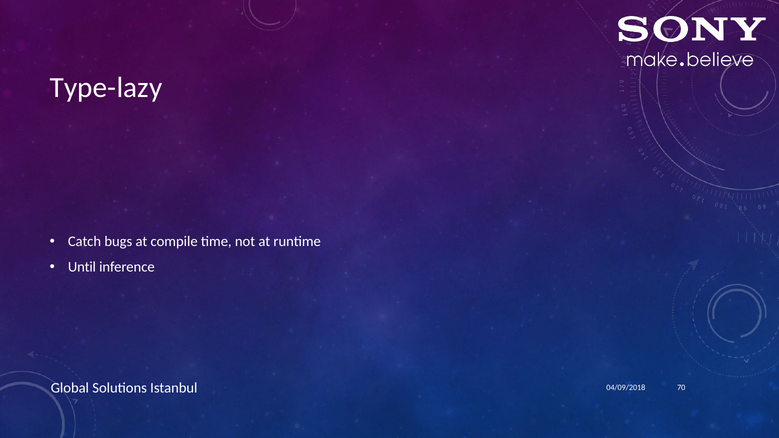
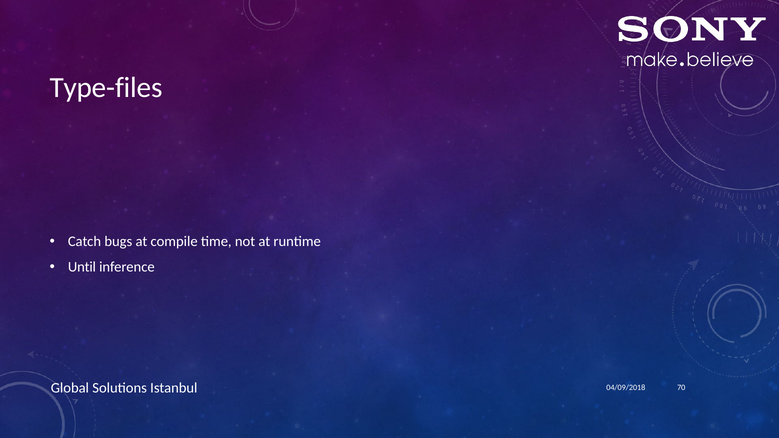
Type-lazy: Type-lazy -> Type-files (106, 87)
